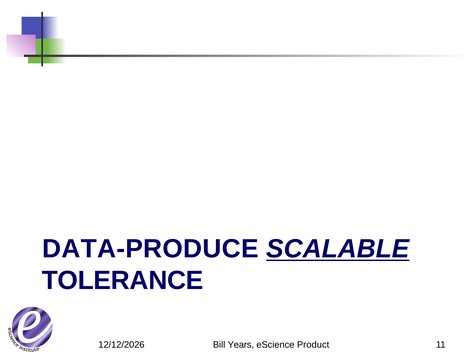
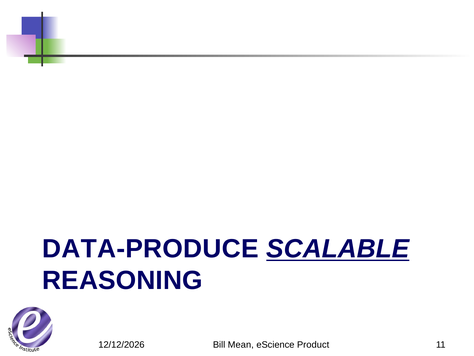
TOLERANCE: TOLERANCE -> REASONING (122, 280)
Years: Years -> Mean (241, 344)
